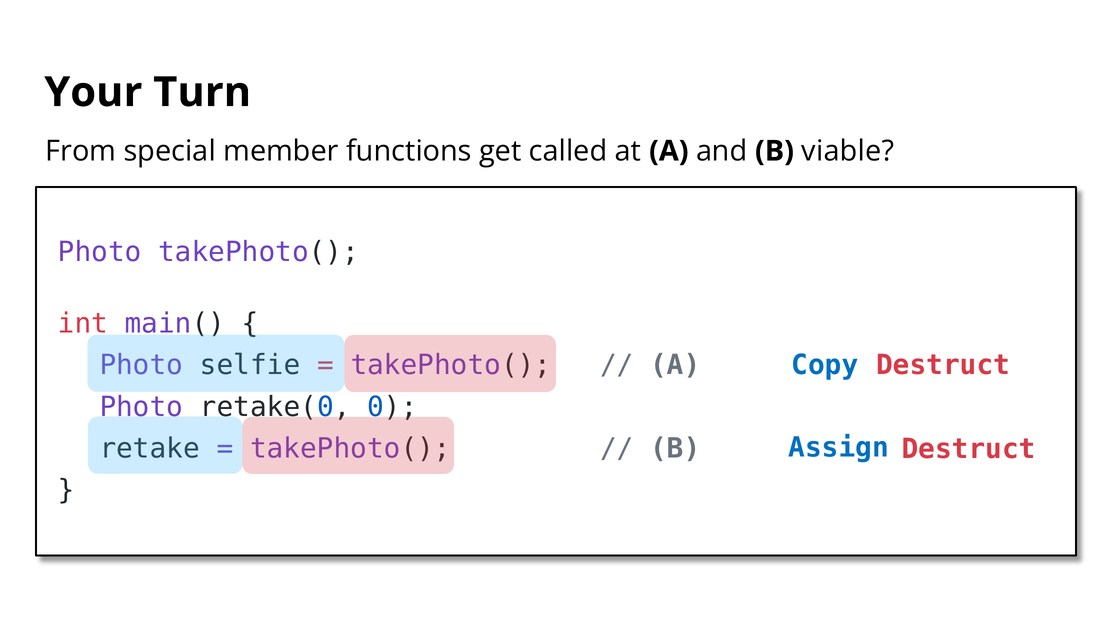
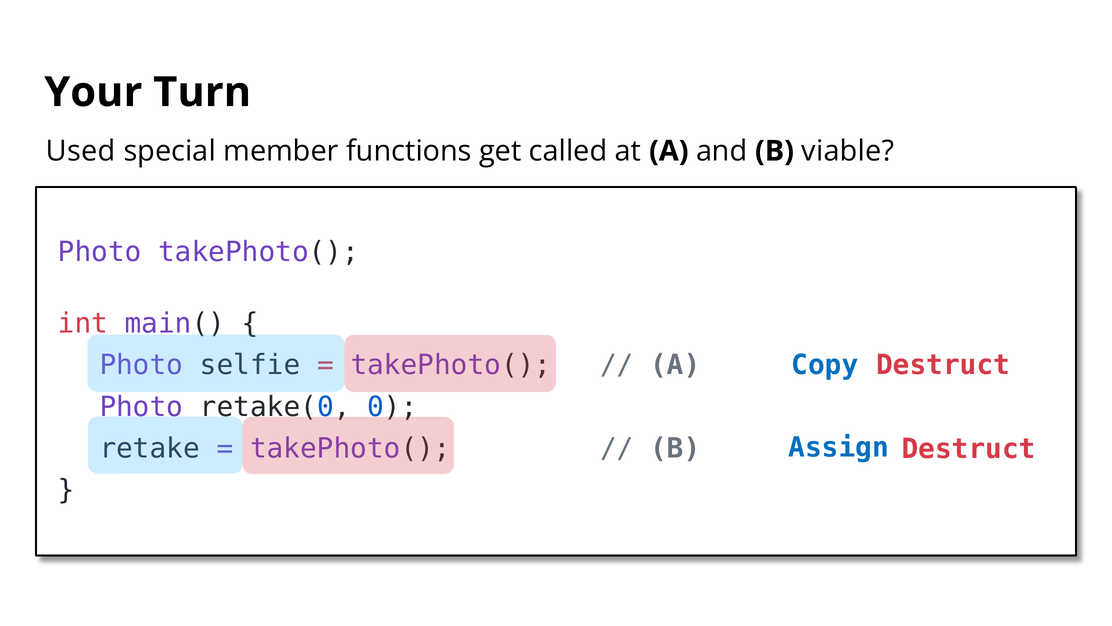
From: From -> Used (81, 151)
